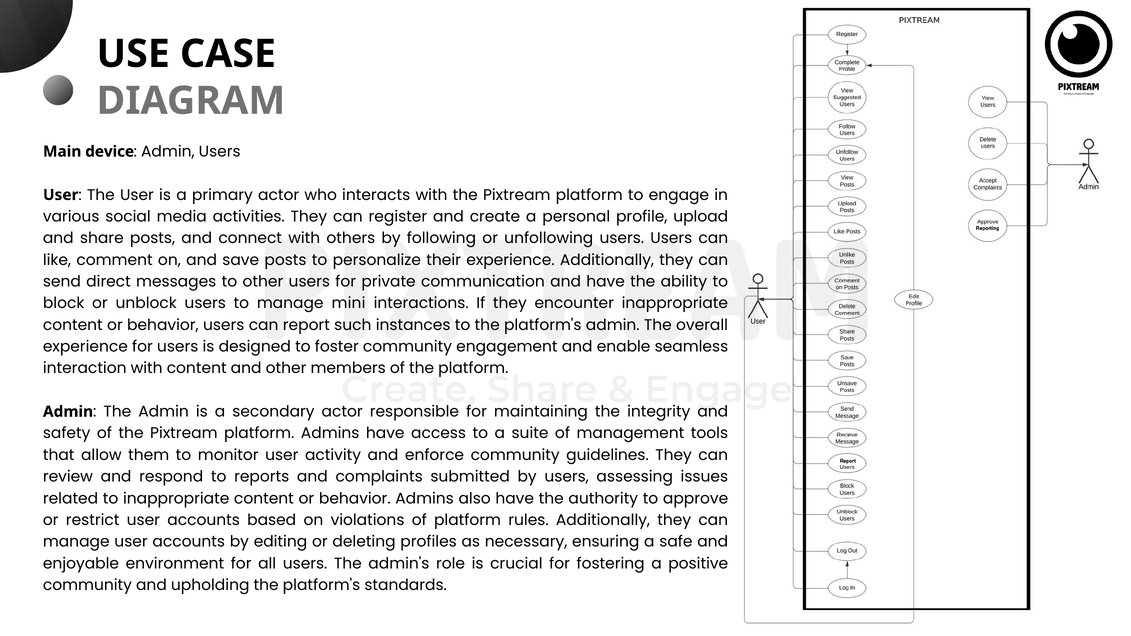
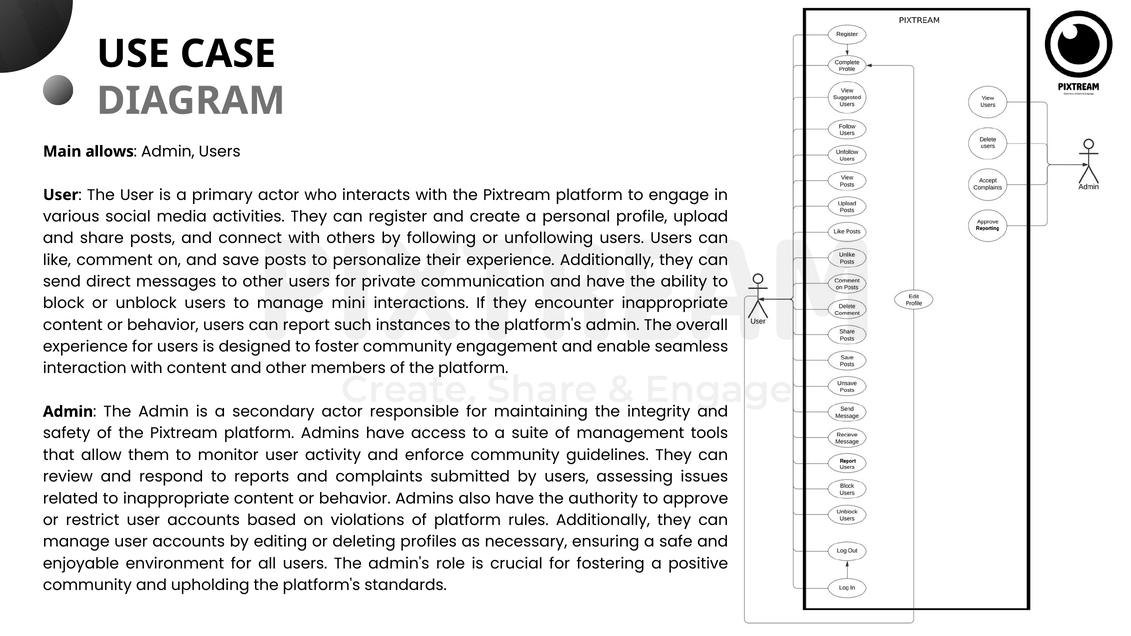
device: device -> allows (110, 152)
